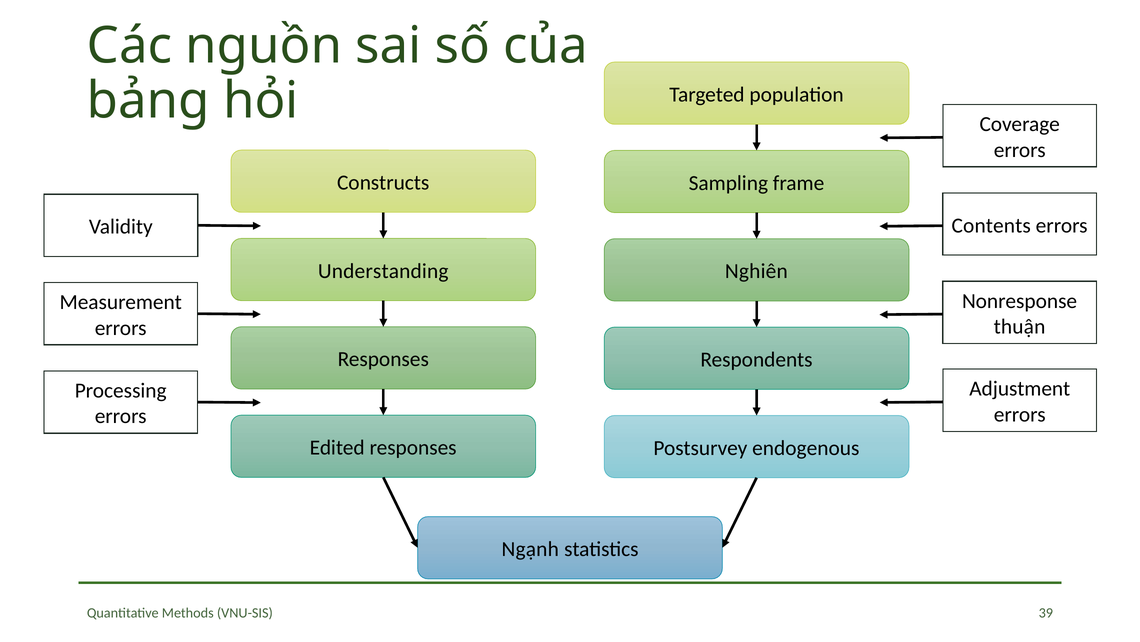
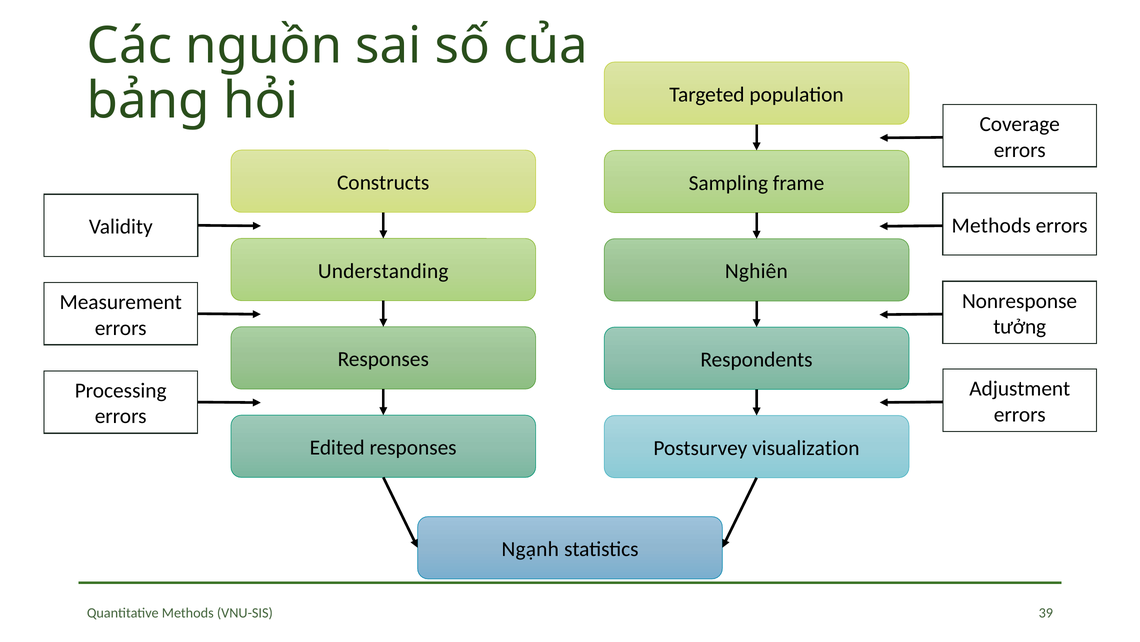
Contents: Contents -> Methods (991, 225)
thuận: thuận -> tưởng (1020, 326)
endogenous: endogenous -> visualization (806, 448)
